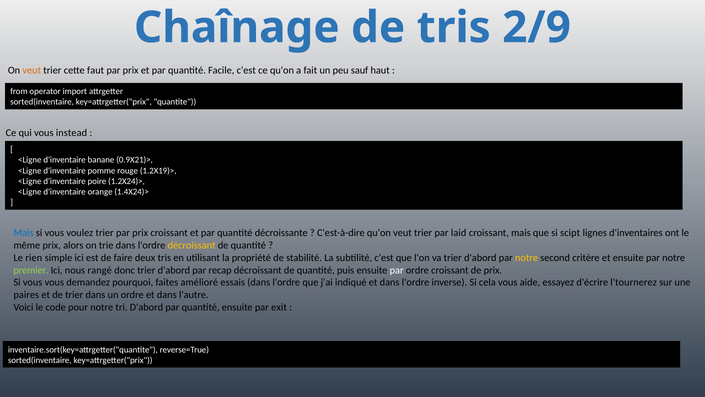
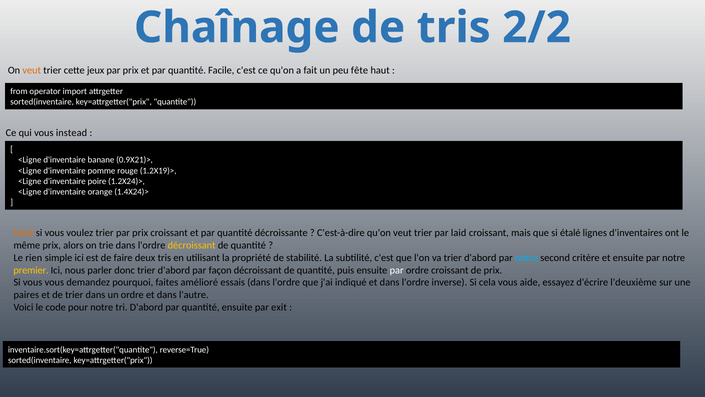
2/9: 2/9 -> 2/2 (537, 28)
faut: faut -> jeux (96, 70)
sauf: sauf -> fête (360, 70)
Mais colour: blue -> orange (24, 233)
scipt: scipt -> étalé (570, 233)
notre colour: yellow -> light blue (527, 258)
premier colour: light green -> yellow (31, 270)
rangé: rangé -> parler (100, 270)
recap: recap -> façon (220, 270)
l'tournerez: l'tournerez -> l'deuxième (634, 282)
